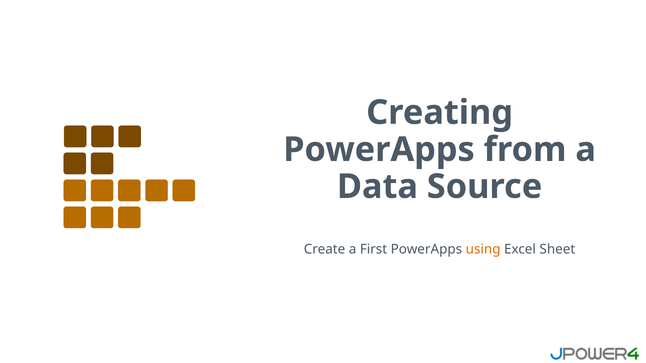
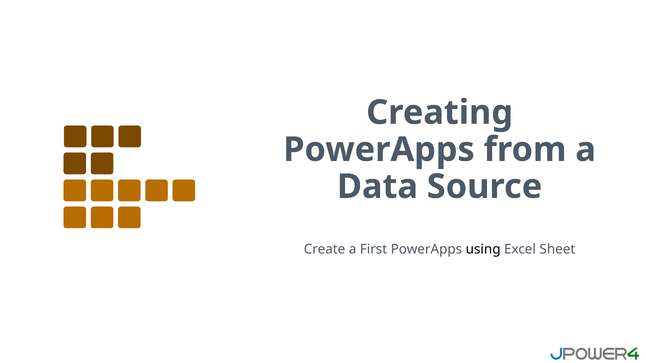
using colour: orange -> black (483, 250)
